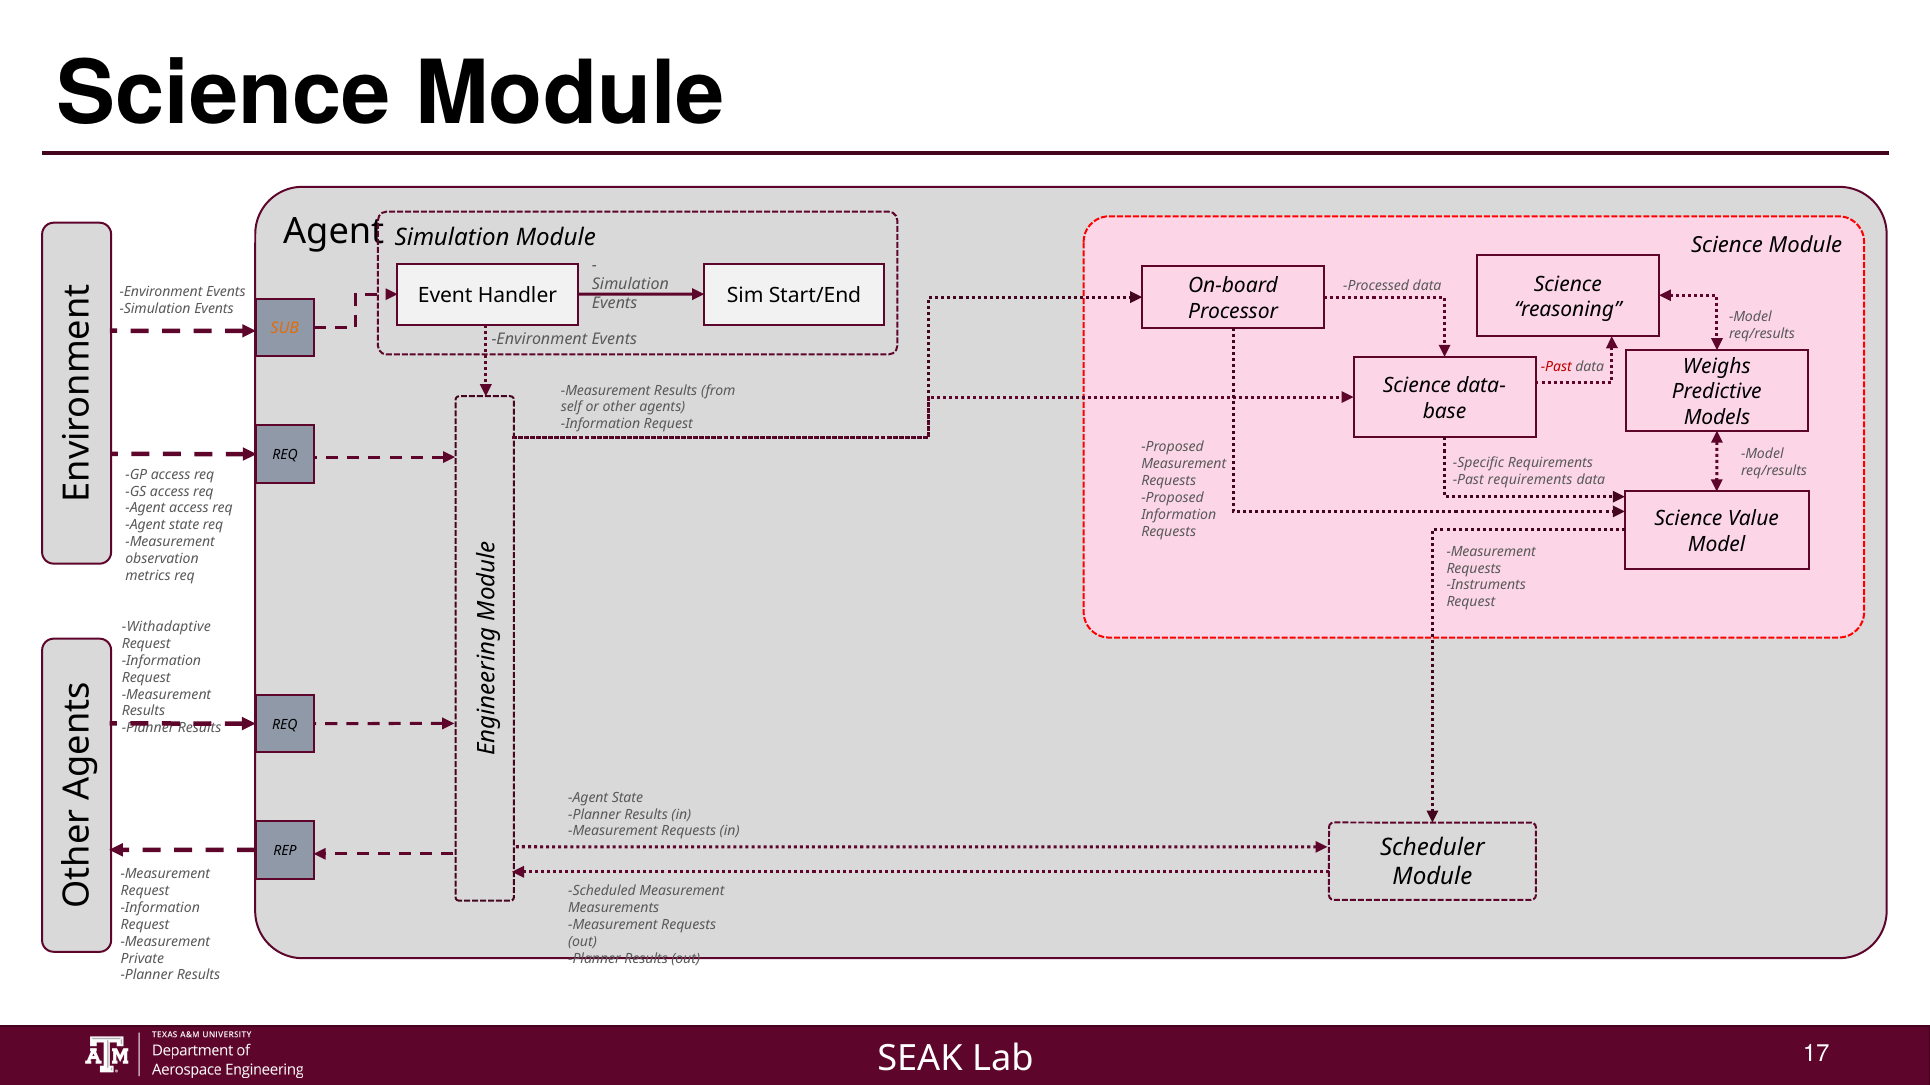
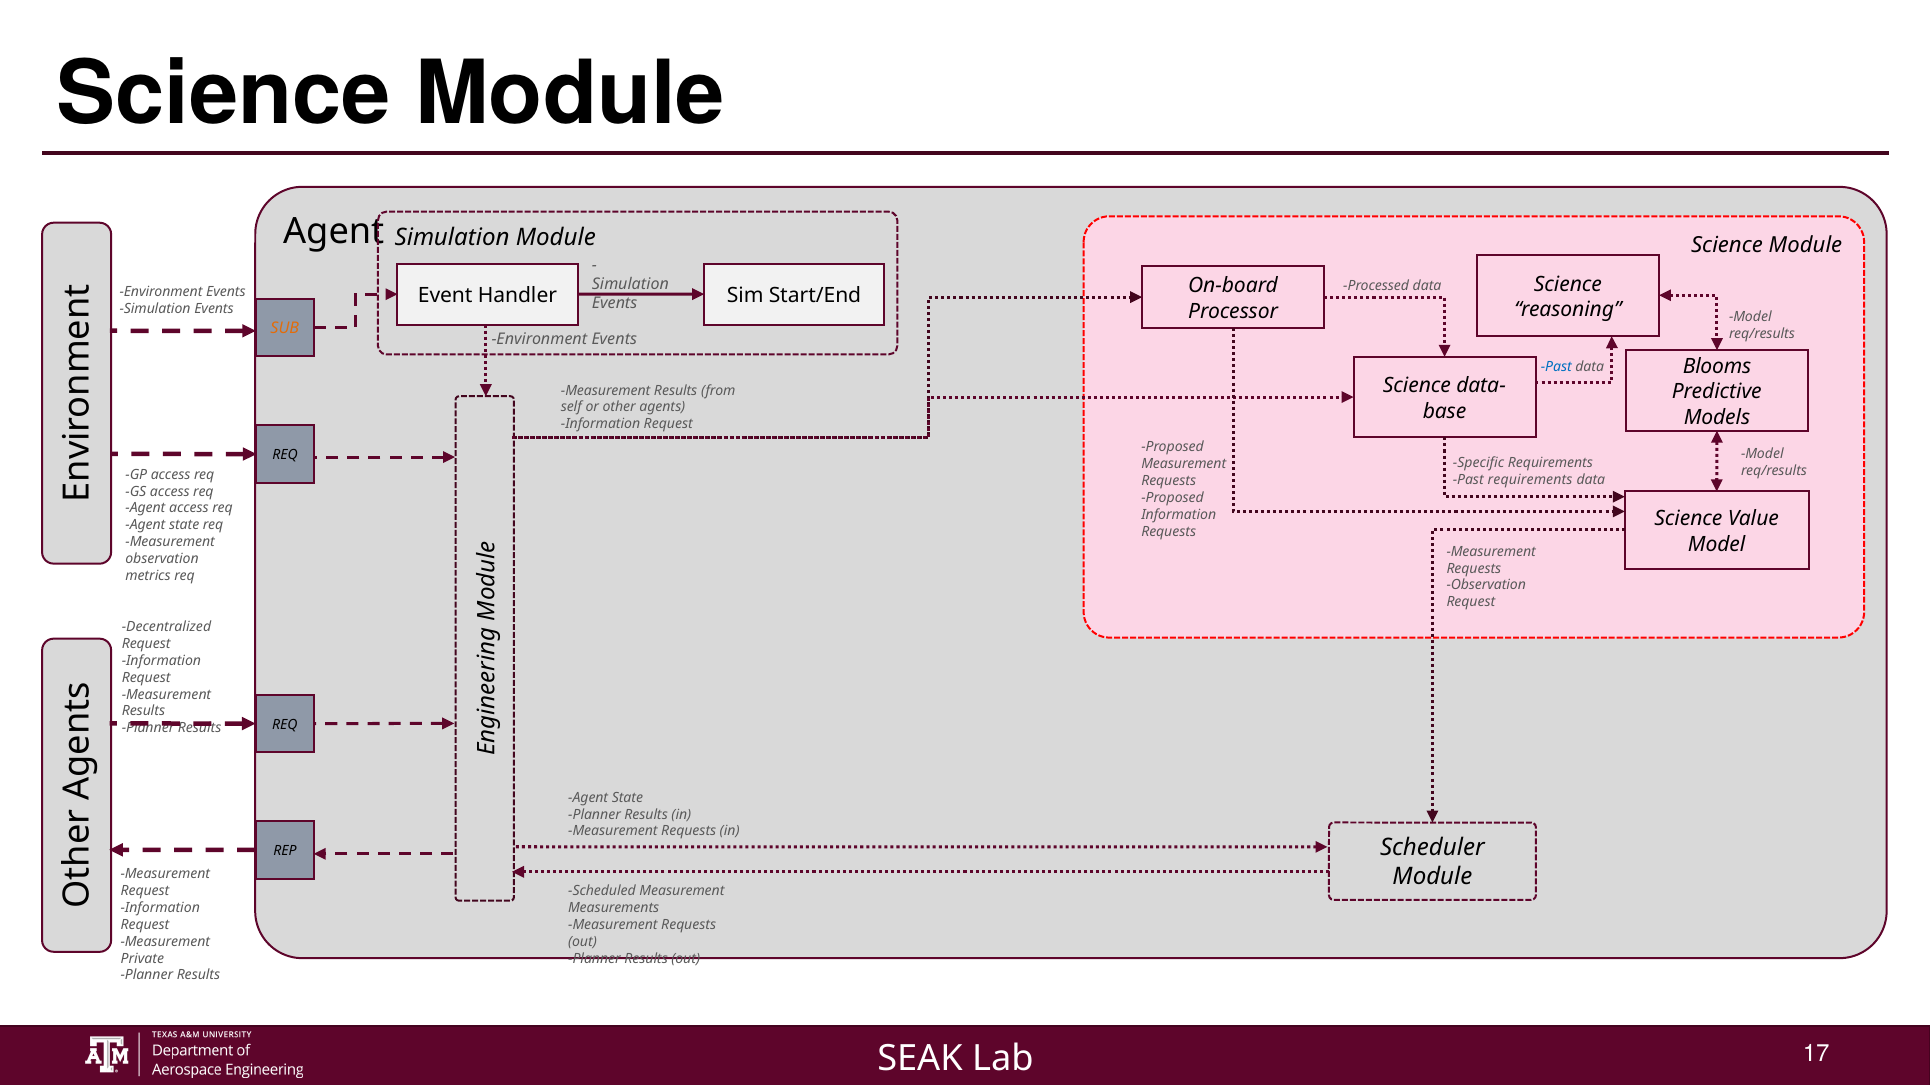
Weighs: Weighs -> Blooms (1717, 367)
Past colour: red -> blue (1556, 367)
Instruments: Instruments -> Observation (1486, 586)
Withadaptive: Withadaptive -> Decentralized (166, 627)
